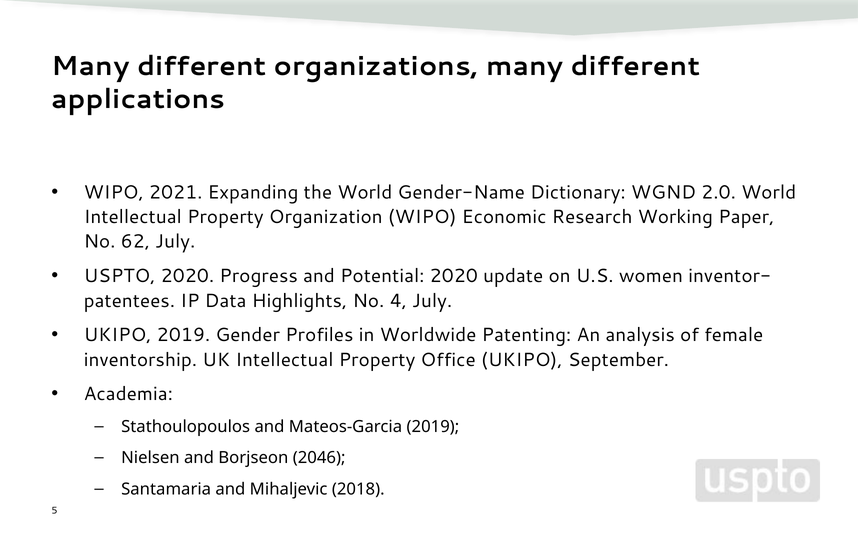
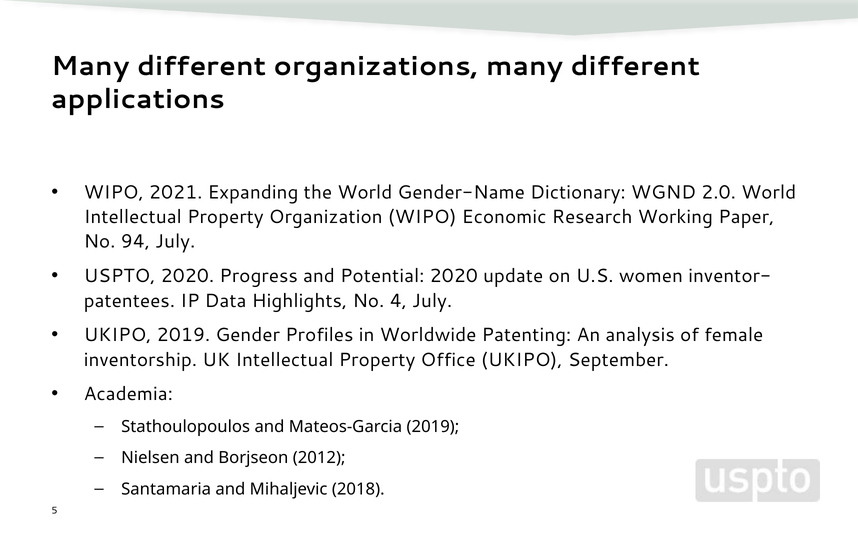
62: 62 -> 94 (135, 242)
2046: 2046 -> 2012 (319, 458)
